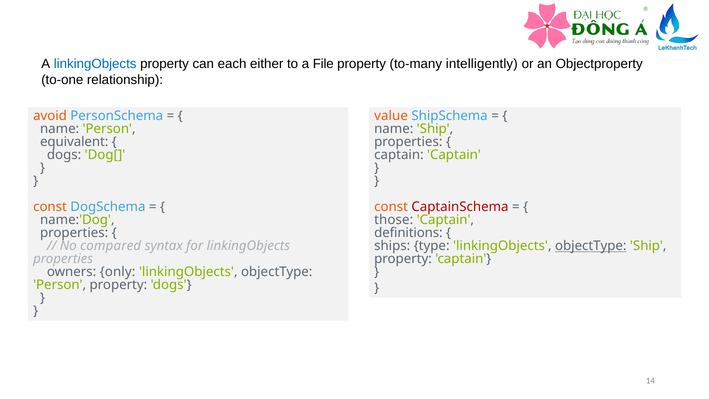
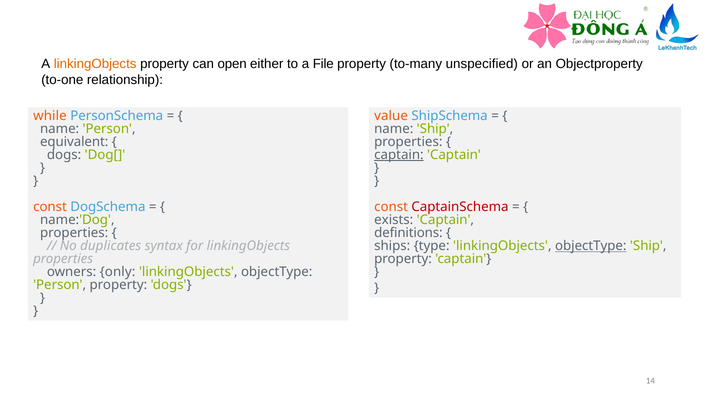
linkingObjects colour: blue -> orange (95, 64)
each: each -> open (232, 64)
intelligently: intelligently -> unspecified (482, 64)
avoid: avoid -> while (50, 116)
captain underline: none -> present (399, 155)
those: those -> exists (394, 220)
compared: compared -> duplicates (111, 246)
